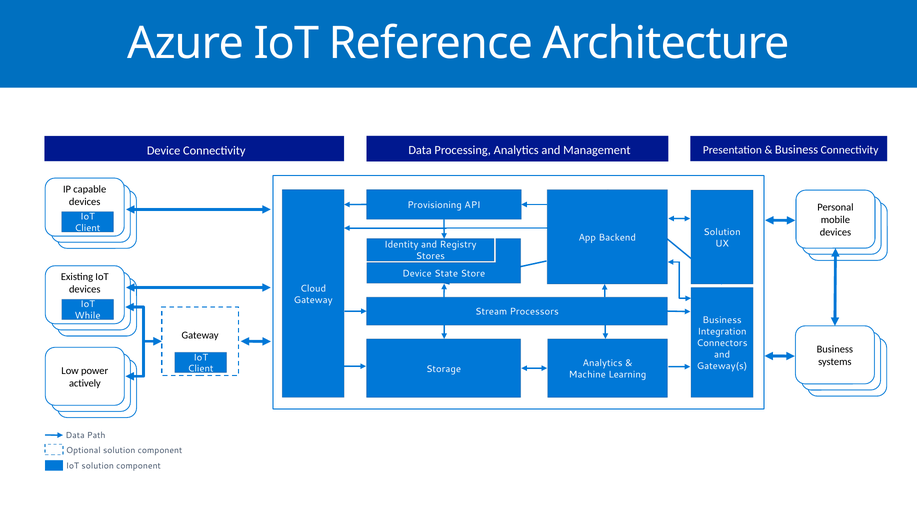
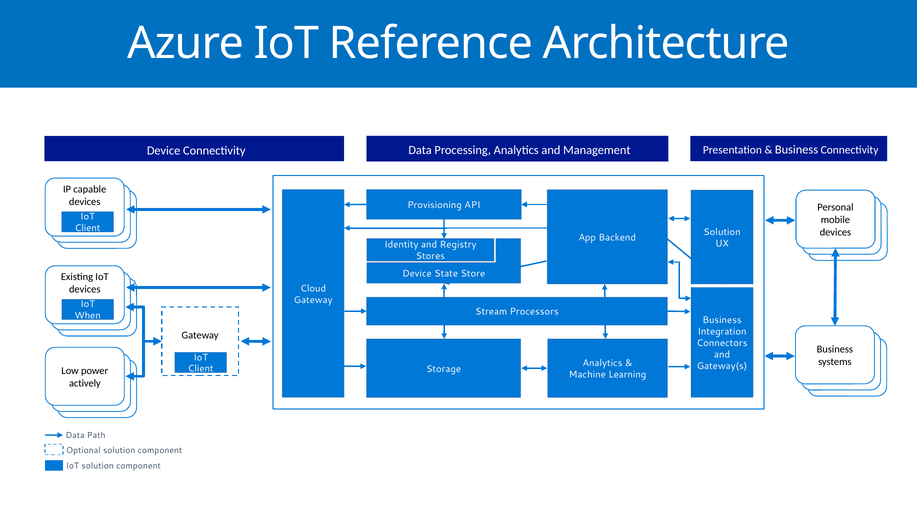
While: While -> When (88, 316)
